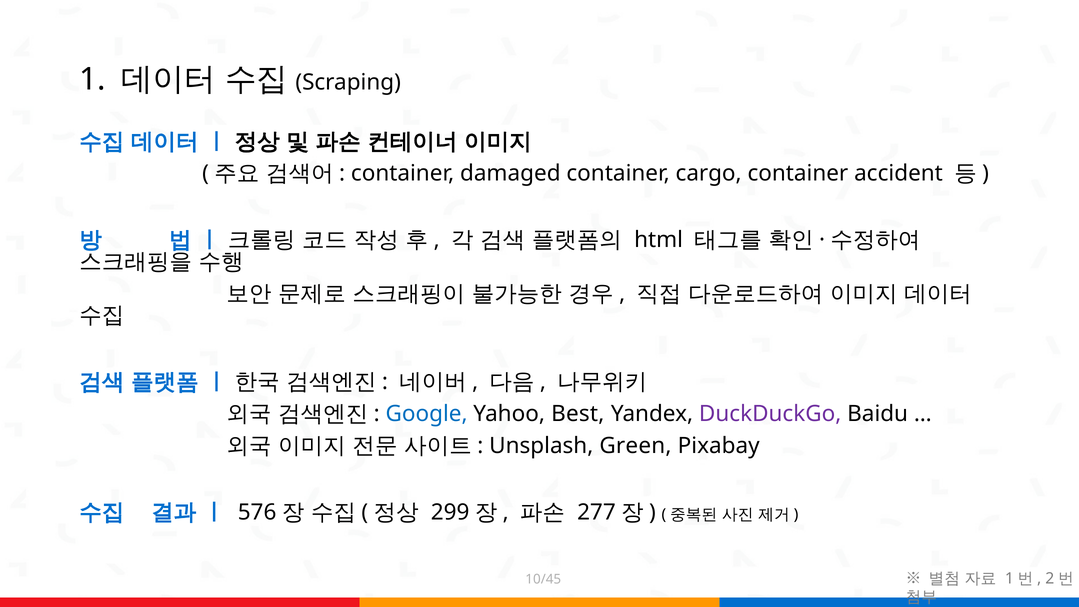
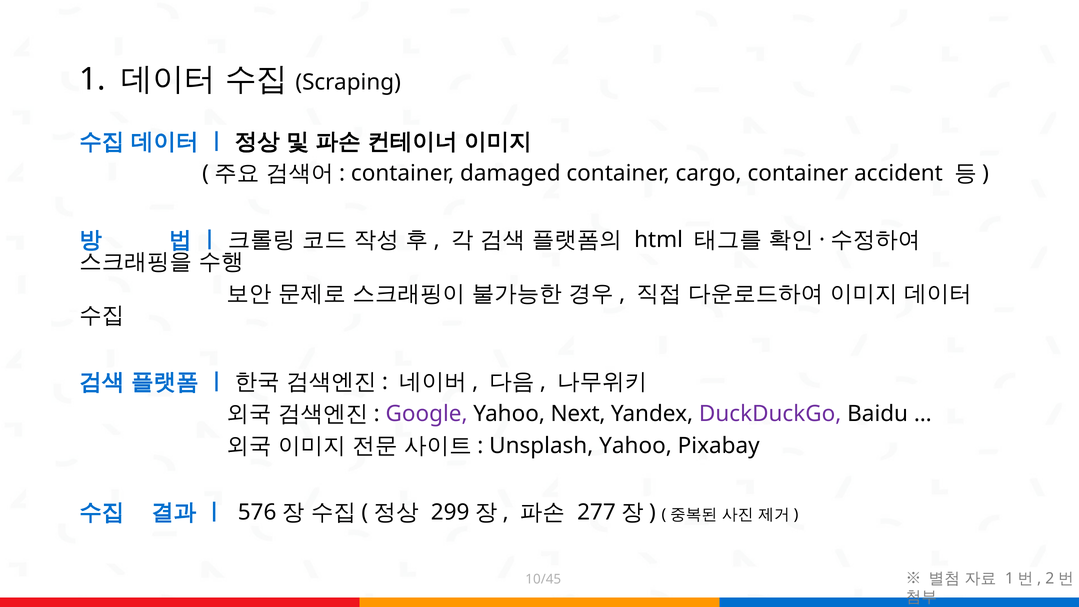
Google colour: blue -> purple (427, 414)
Best: Best -> Next (578, 414)
Unsplash Green: Green -> Yahoo (636, 446)
